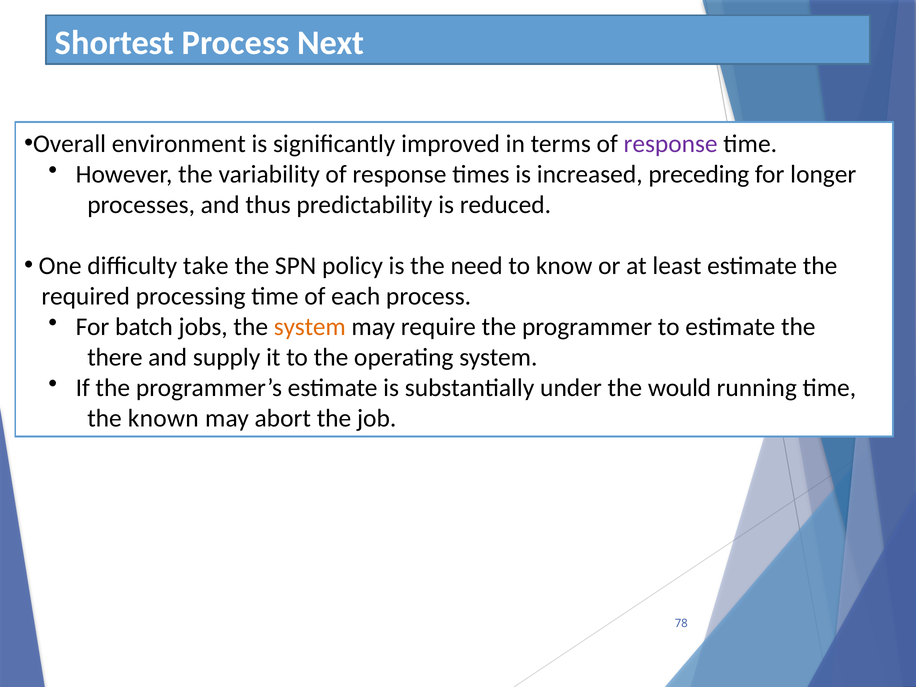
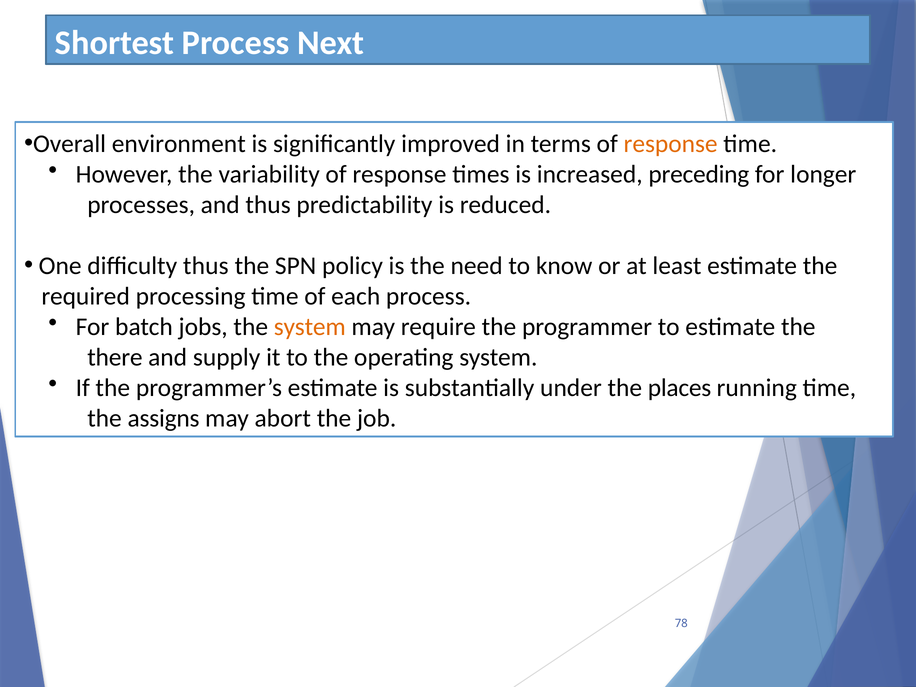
response colour: purple -> orange (671, 144)
difficulty take: take -> thus (206, 266)
would: would -> places (680, 388)
known: known -> assigns (164, 419)
